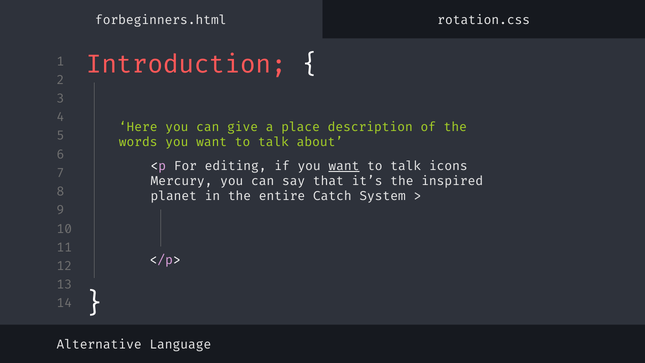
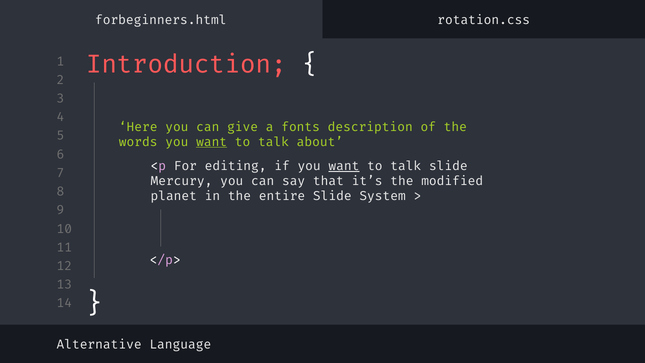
place: place -> fonts (301, 127)
want underline: none -> present (212, 142)
talk icons: icons -> slide (448, 166)
inspired: inspired -> modified (452, 181)
entire Catch: Catch -> Slide (332, 196)
